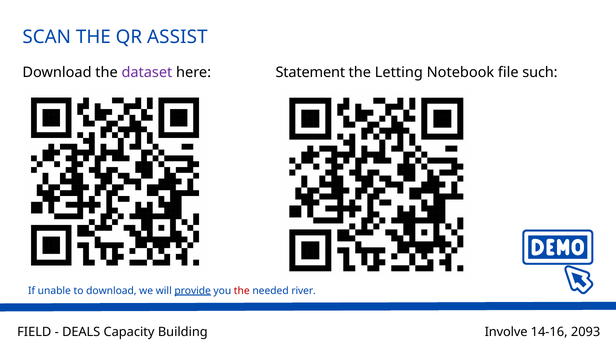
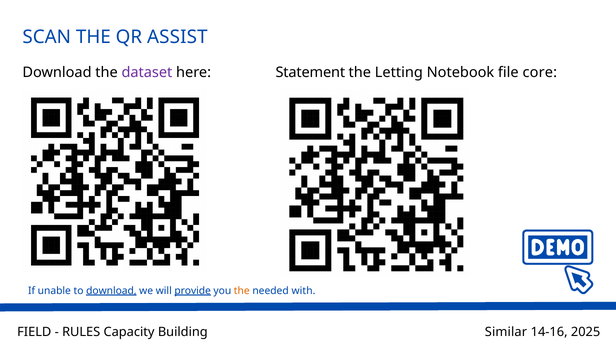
such: such -> core (540, 73)
download underline: none -> present (111, 291)
the colour: red -> orange (242, 291)
river: river -> with (303, 291)
DEALS: DEALS -> RULES (81, 332)
Involve: Involve -> Similar (506, 332)
2093: 2093 -> 2025 (586, 332)
